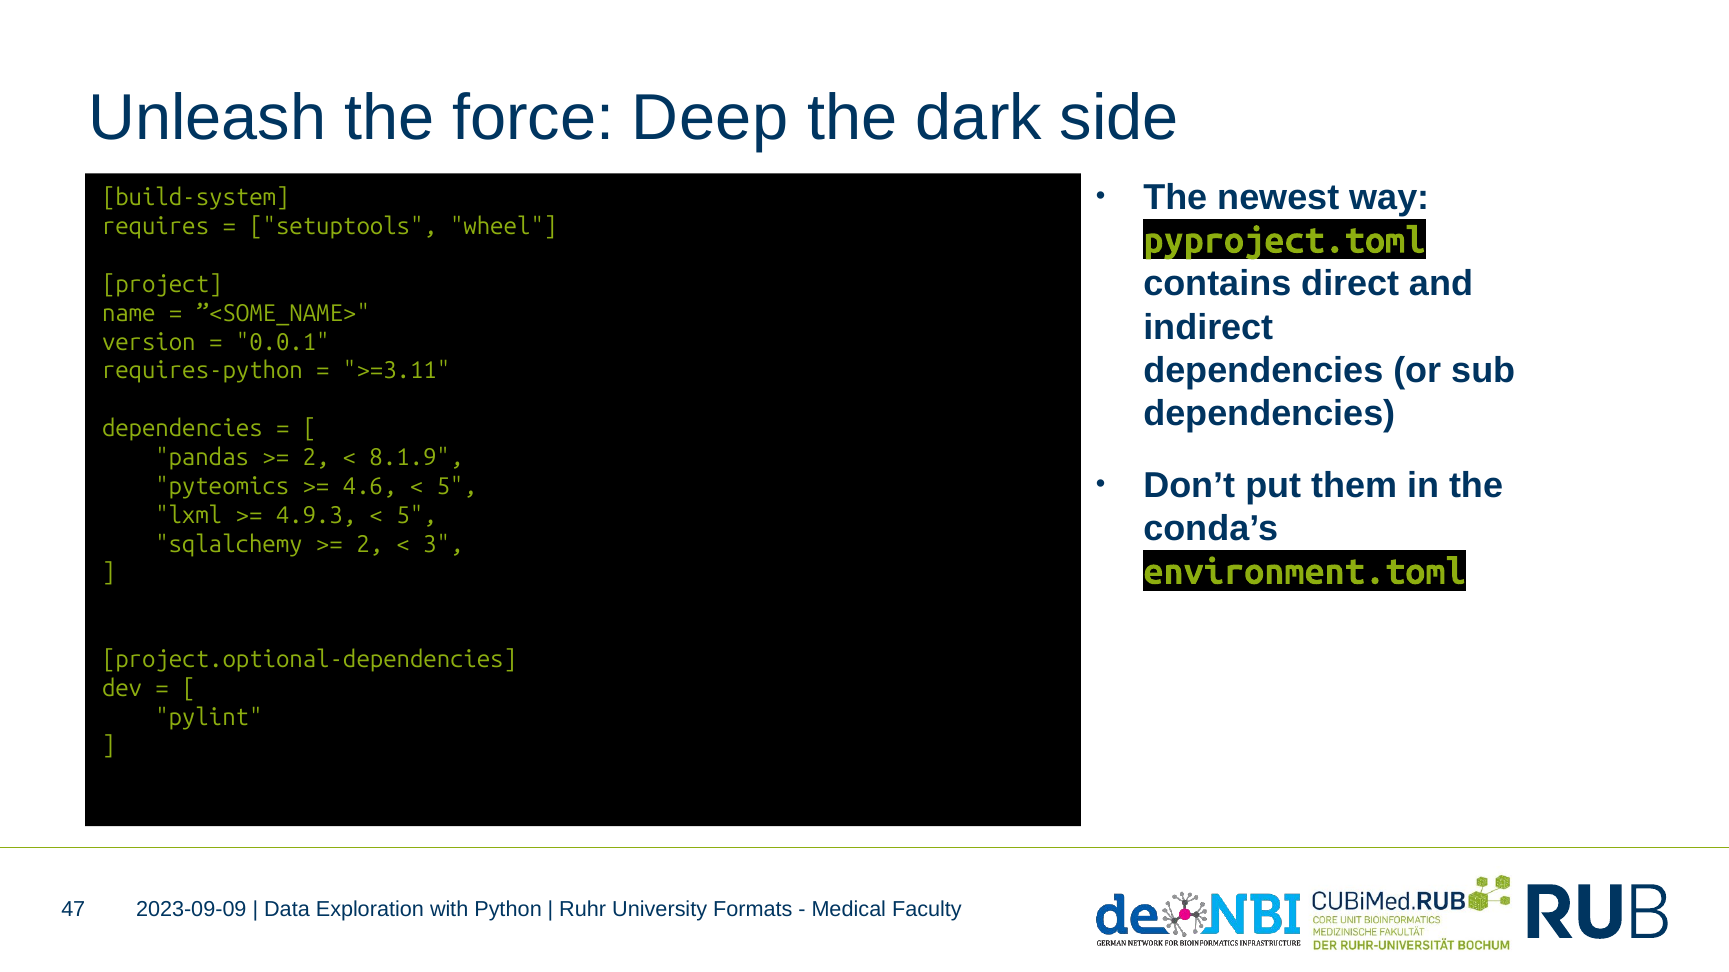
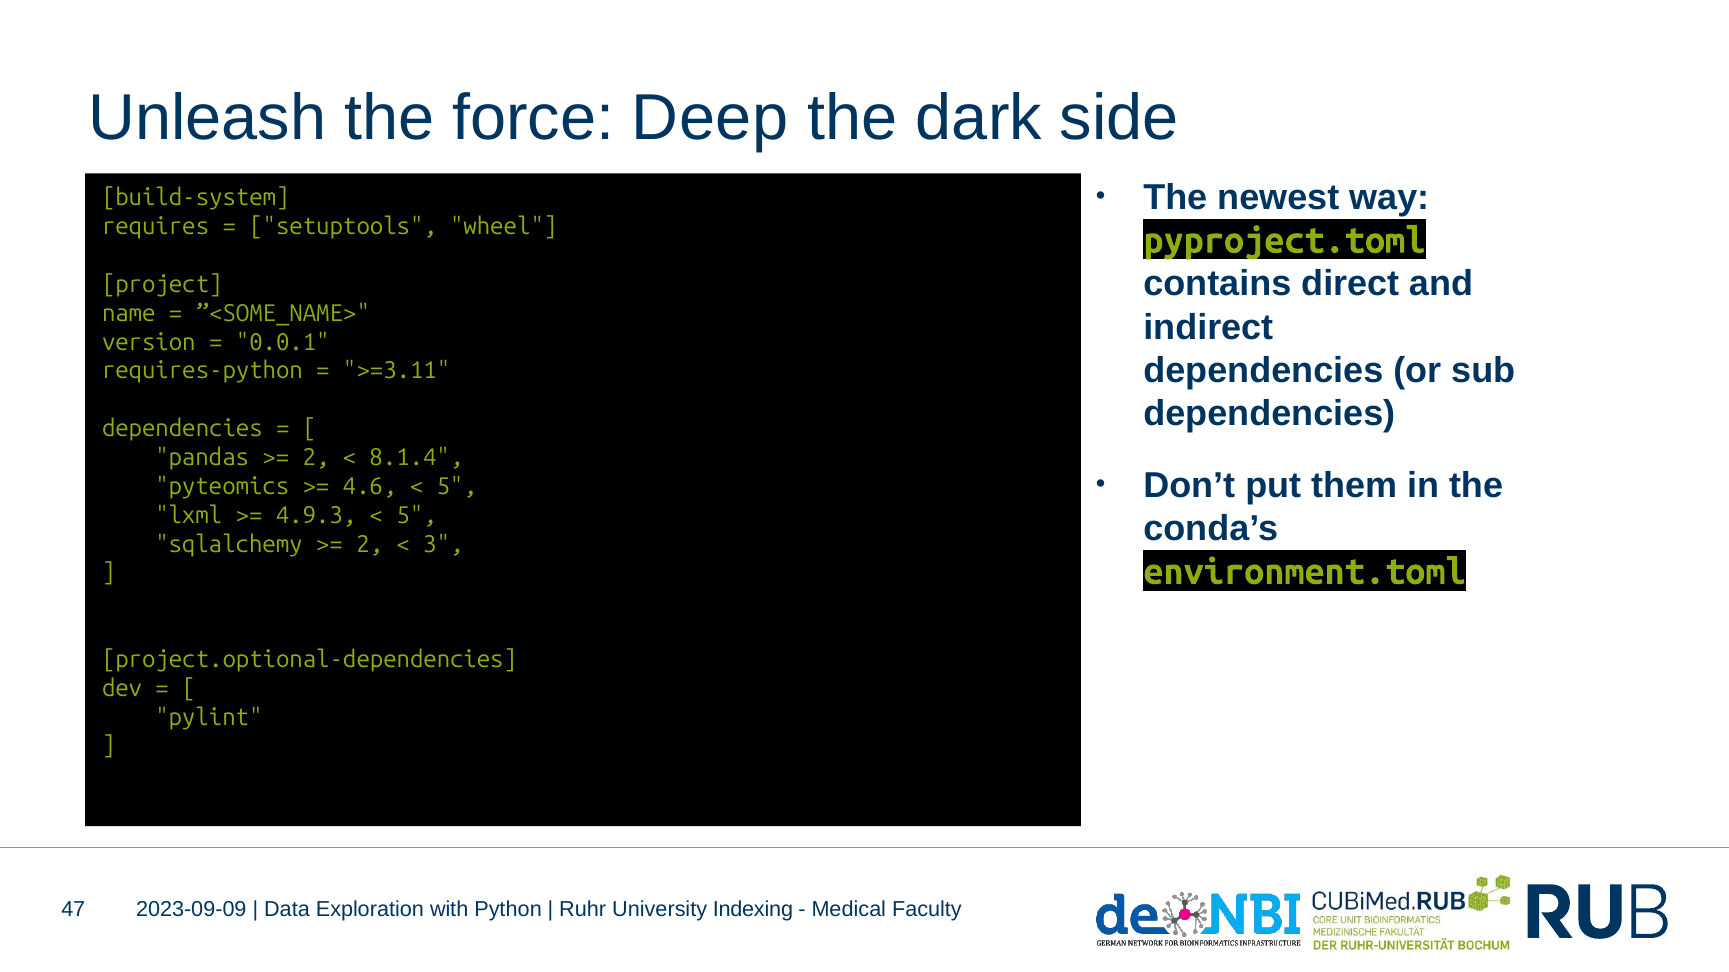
8.1.9: 8.1.9 -> 8.1.4 (416, 458)
Formats: Formats -> Indexing (753, 910)
